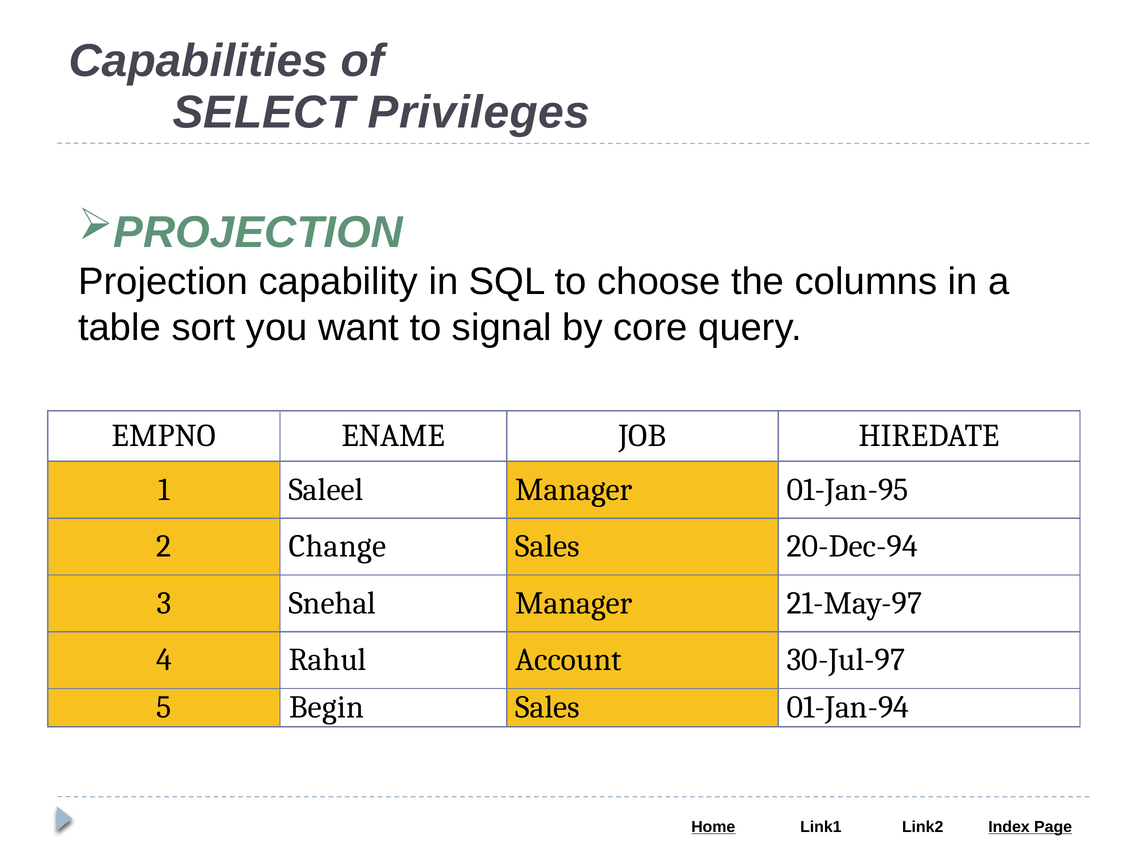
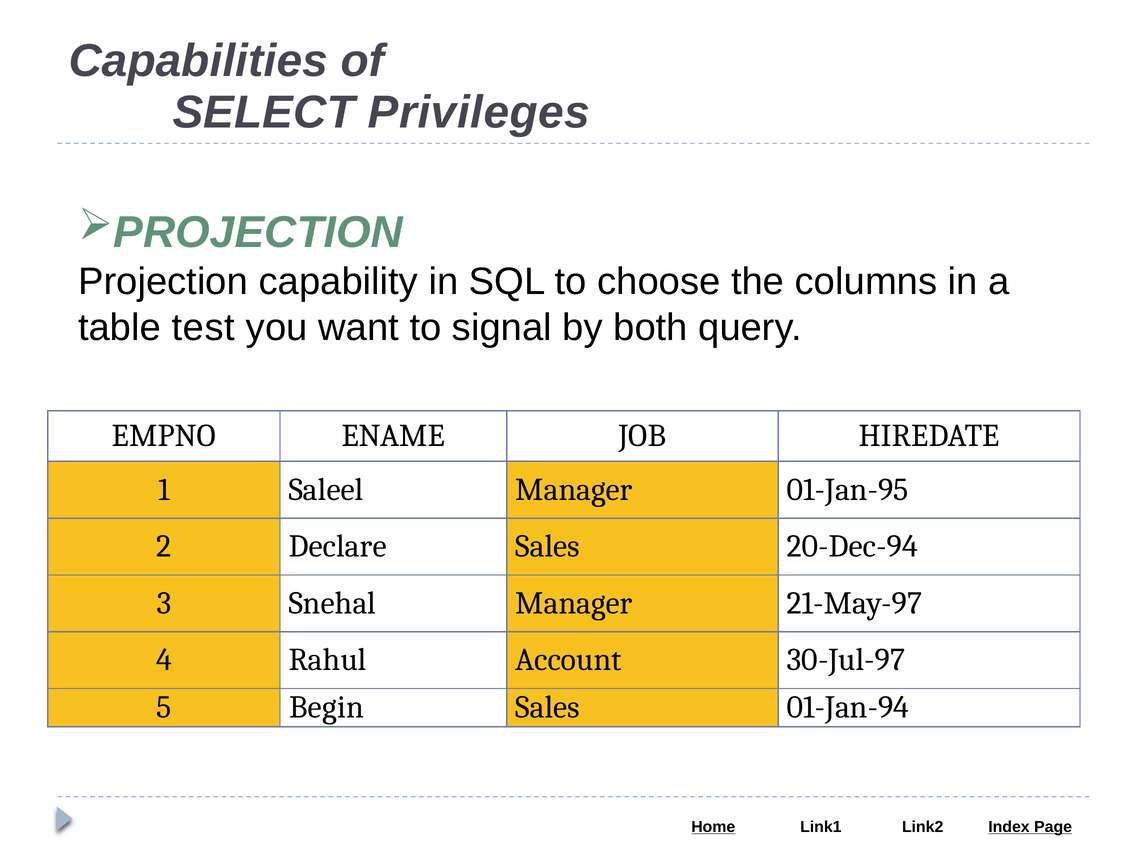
sort: sort -> test (203, 328)
core: core -> both (651, 328)
Change: Change -> Declare (338, 546)
